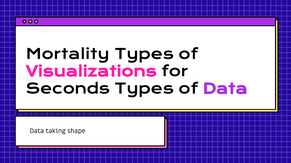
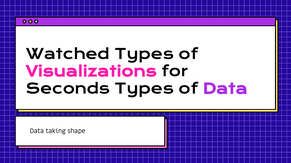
Mortality: Mortality -> Watched (68, 54)
